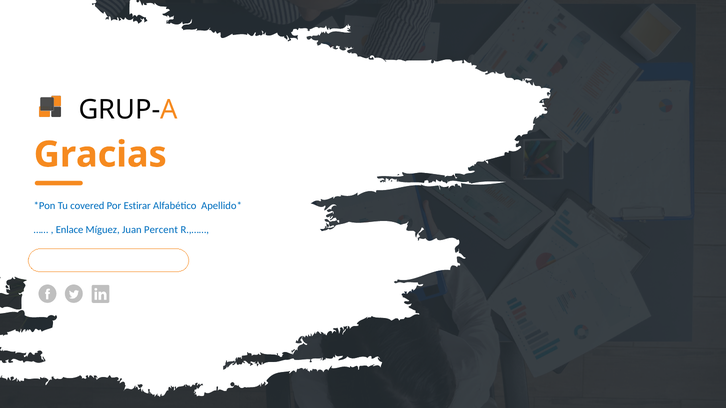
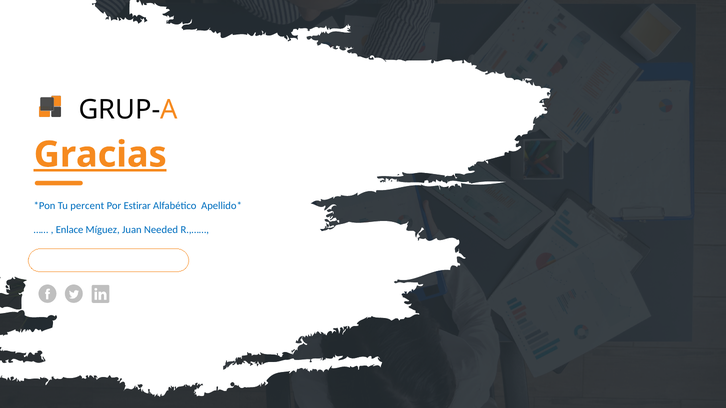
Gracias underline: none -> present (100, 155)
covered: covered -> percent (87, 206)
Percent: Percent -> Needed (161, 230)
